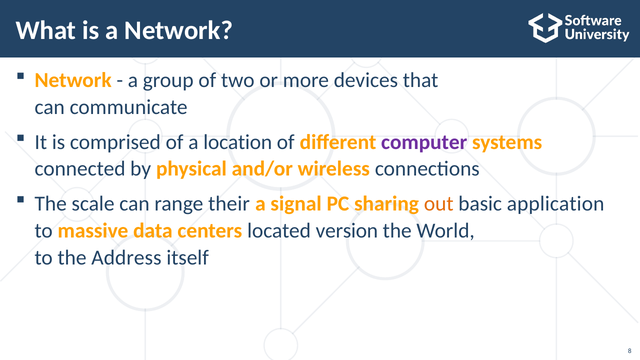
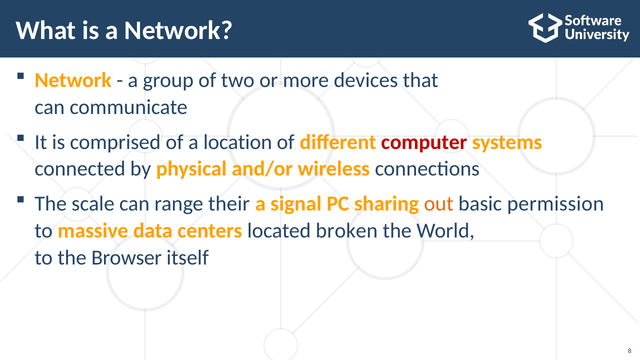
computer colour: purple -> red (424, 142)
application: application -> permission (556, 204)
version: version -> broken (347, 231)
Address: Address -> Browser (127, 258)
